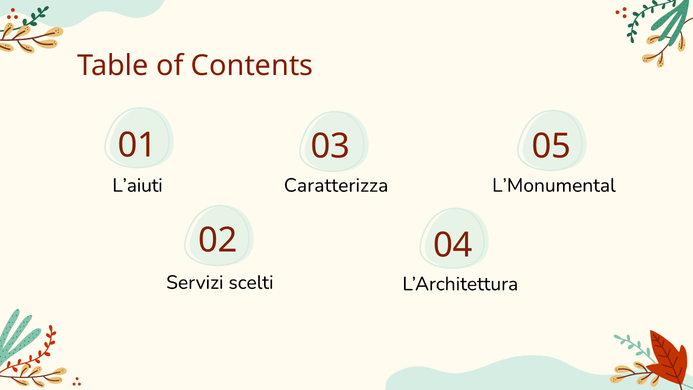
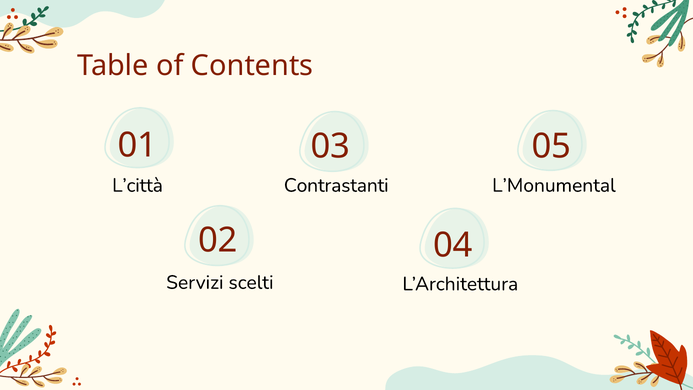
L’aiuti: L’aiuti -> L’città (137, 185)
Caratterizza: Caratterizza -> Contrastanti (336, 185)
